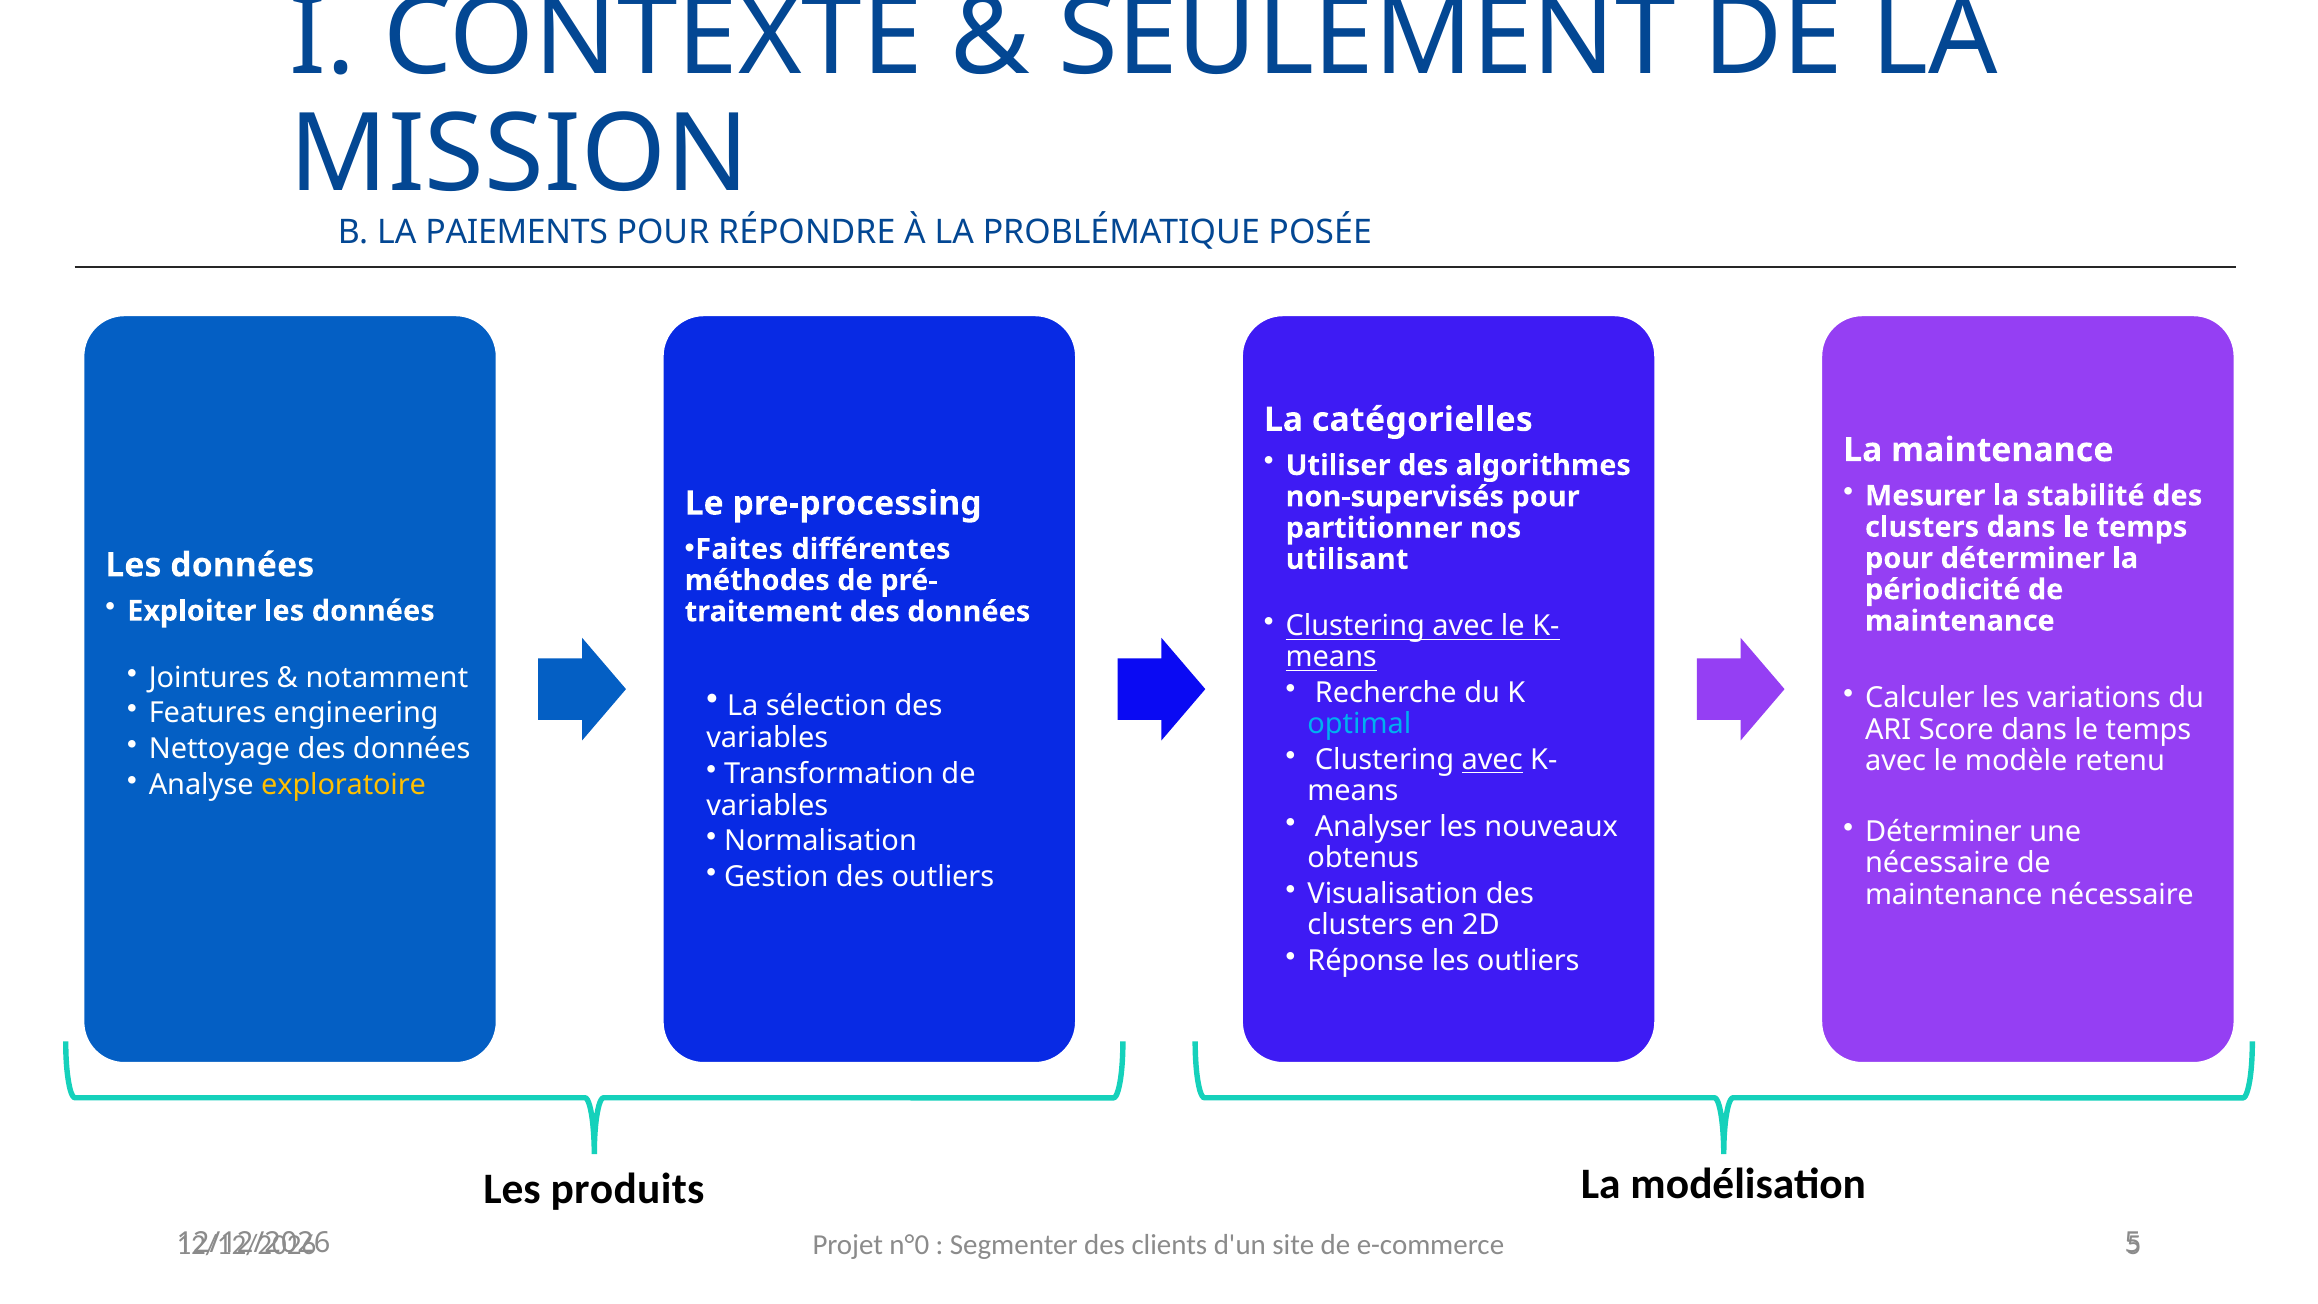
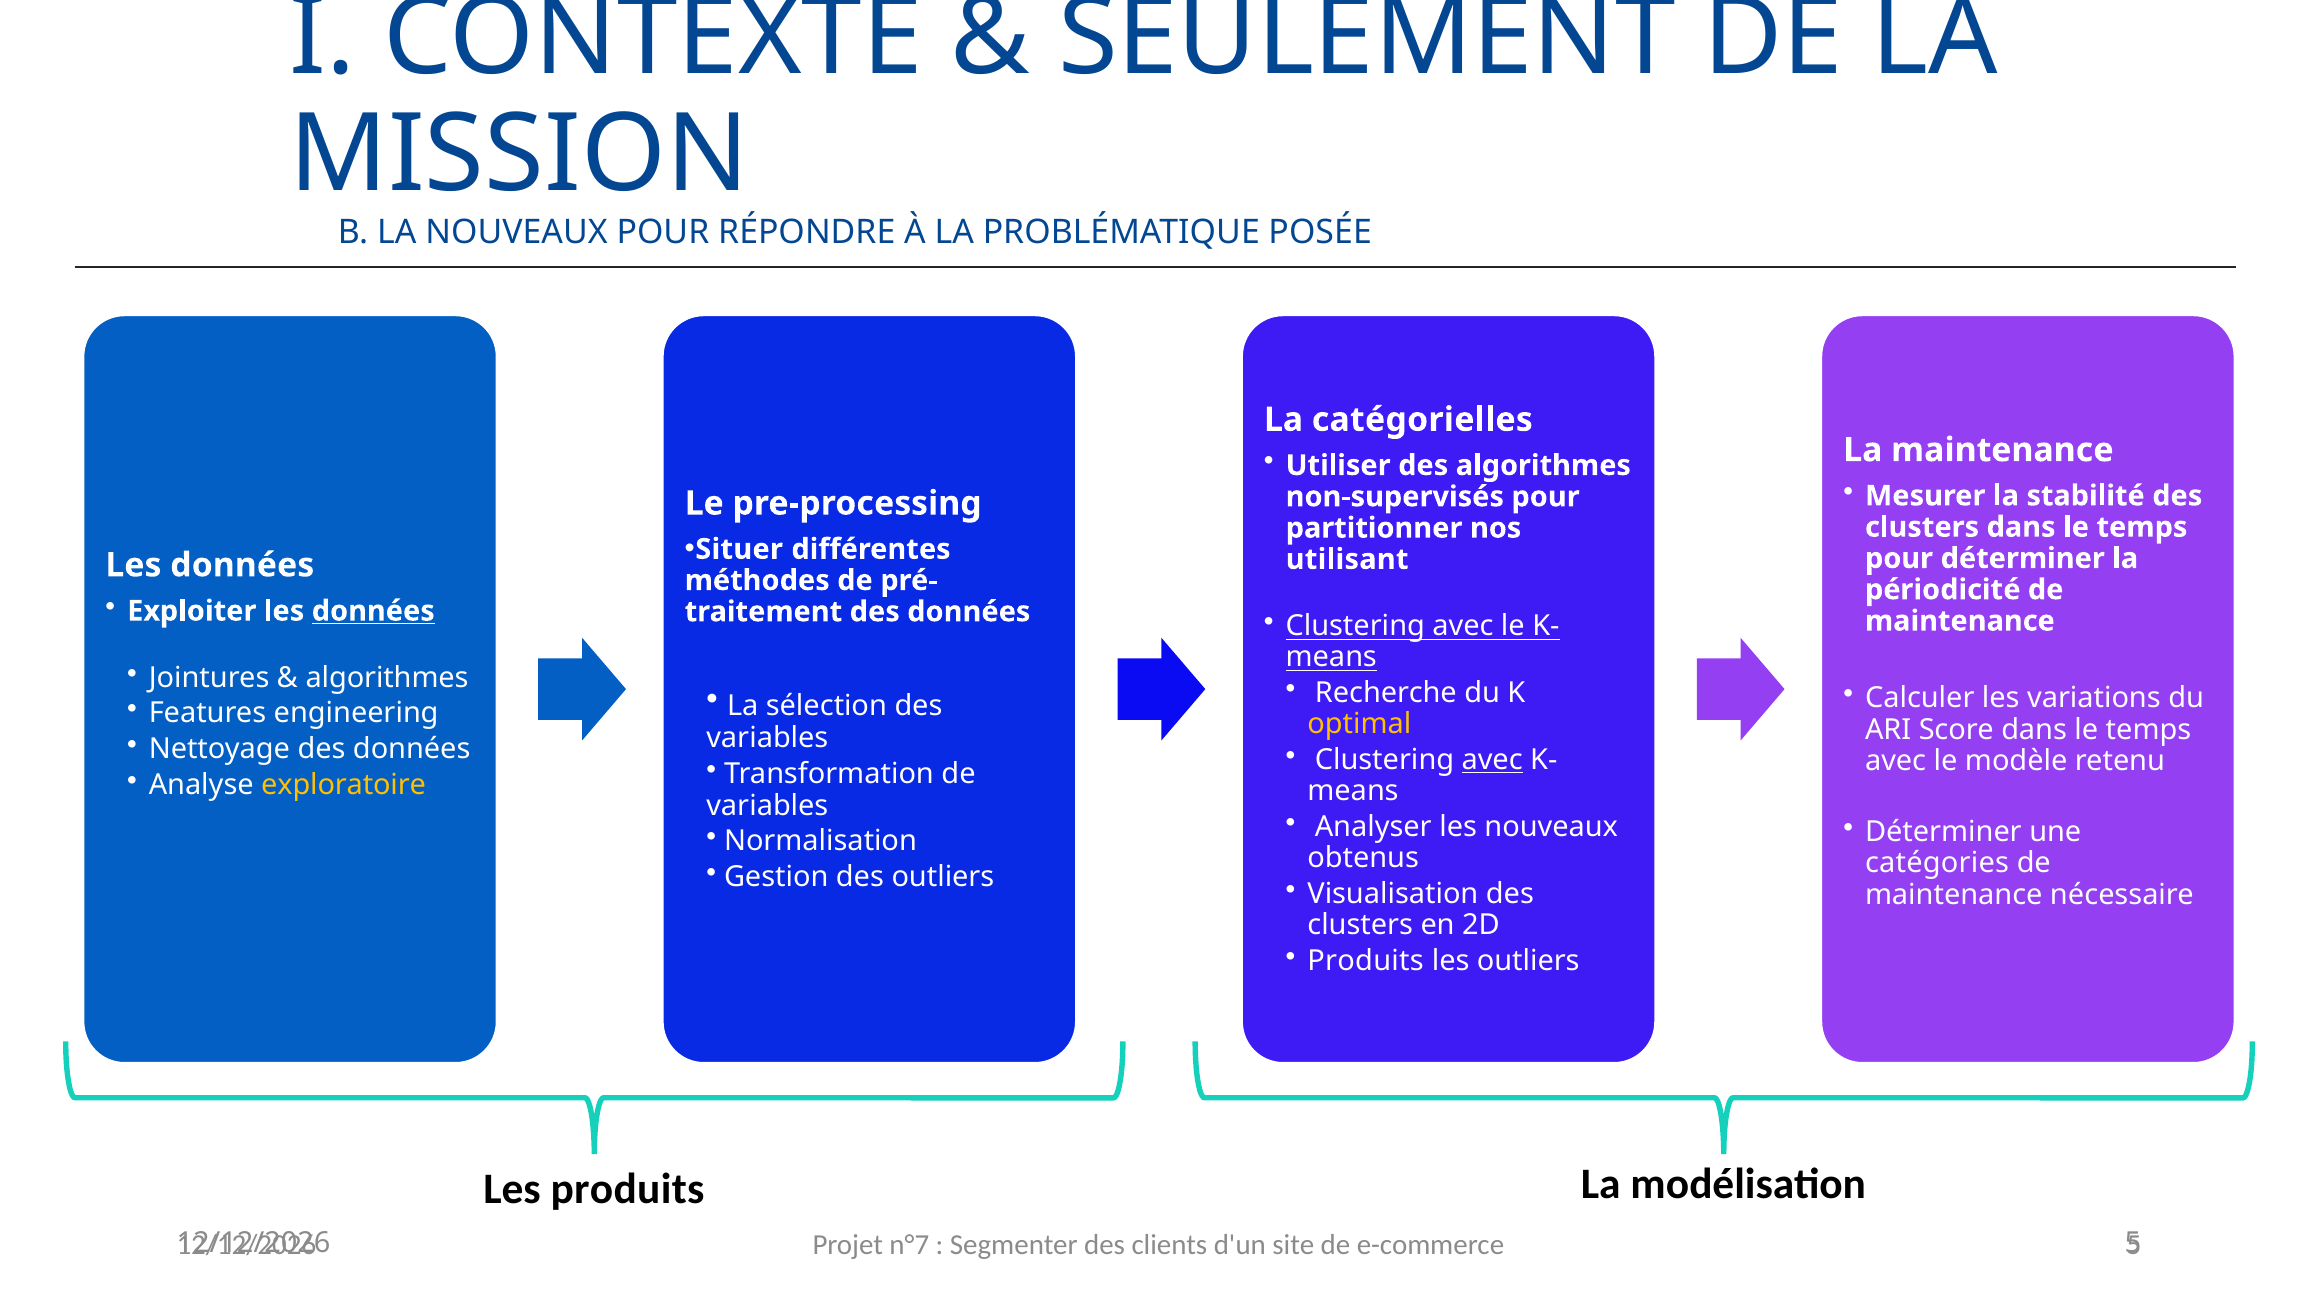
LA PAIEMENTS: PAIEMENTS -> NOUVEAUX (517, 232)
Faites: Faites -> Situer (739, 549)
données underline: none -> present (373, 611)
notamment: notamment -> algorithmes (387, 678)
optimal colour: light blue -> yellow (1359, 724)
nécessaire: nécessaire -> catégories (1937, 863)
Réponse: Réponse -> Produits (1366, 961)
n°0: n°0 -> n°7 (909, 1245)
